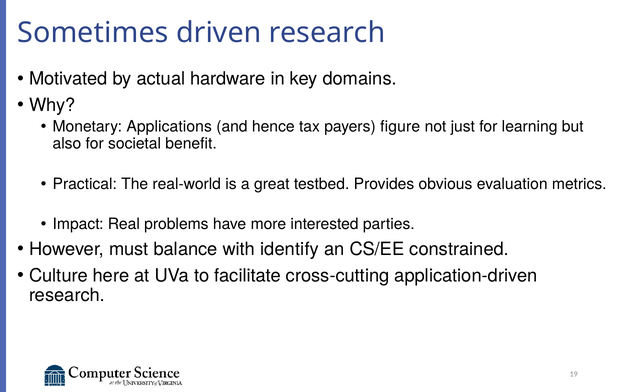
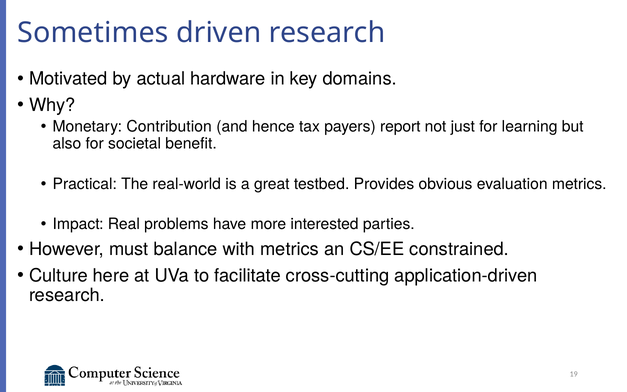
Applications: Applications -> Contribution (169, 127)
figure: figure -> report (400, 127)
with identify: identify -> metrics (290, 249)
